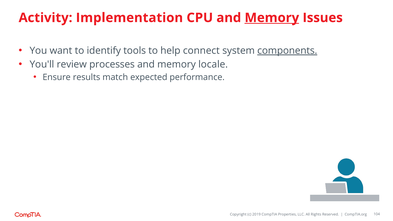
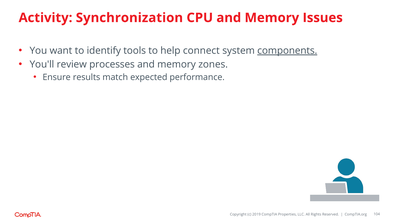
Implementation: Implementation -> Synchronization (129, 18)
Memory underline: present -> none (272, 18)
locale: locale -> zones (213, 64)
